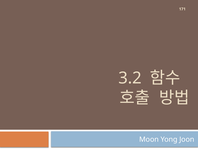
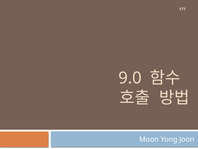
3.2: 3.2 -> 9.0 (130, 78)
